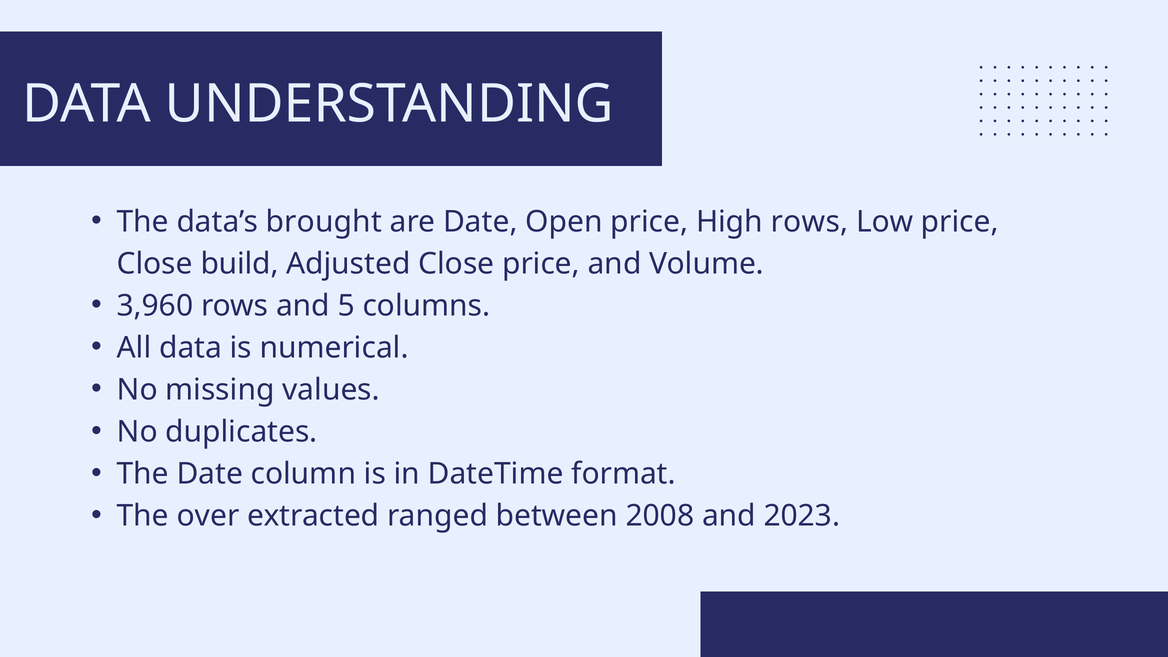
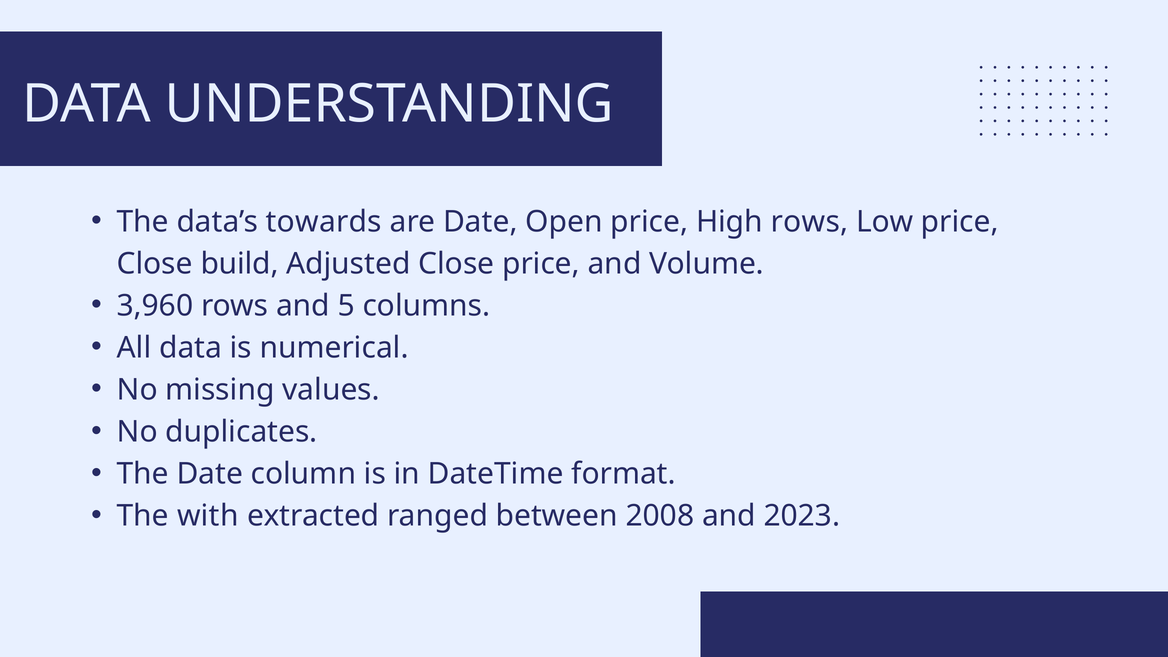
brought: brought -> towards (324, 222)
over: over -> with (208, 516)
